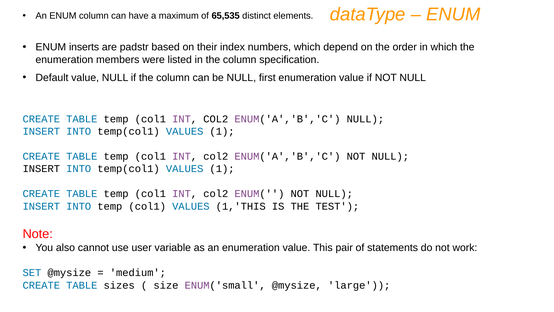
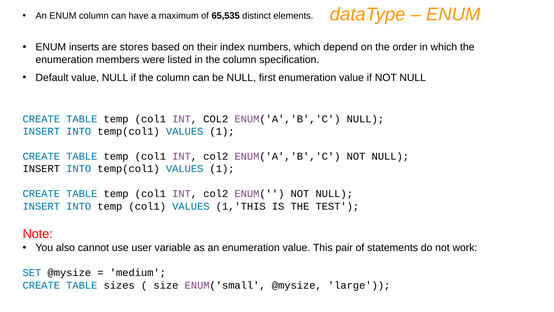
padstr: padstr -> stores (134, 47)
